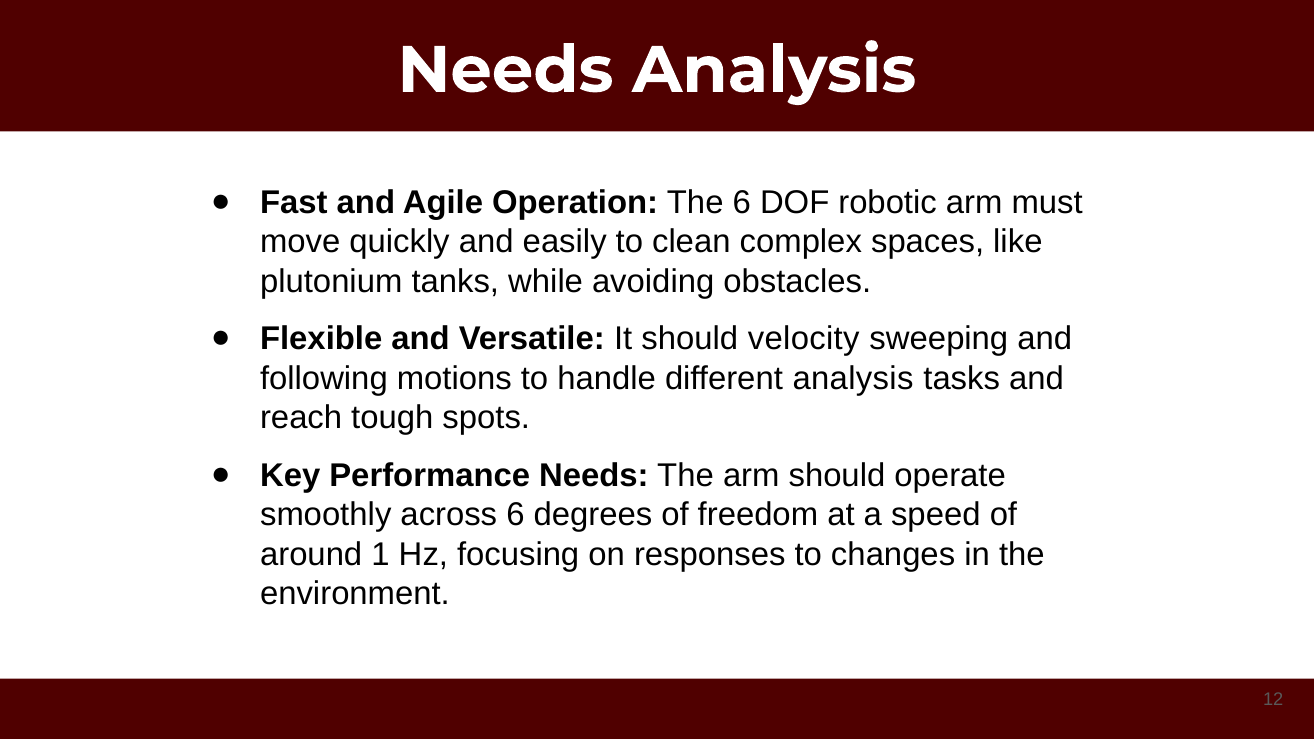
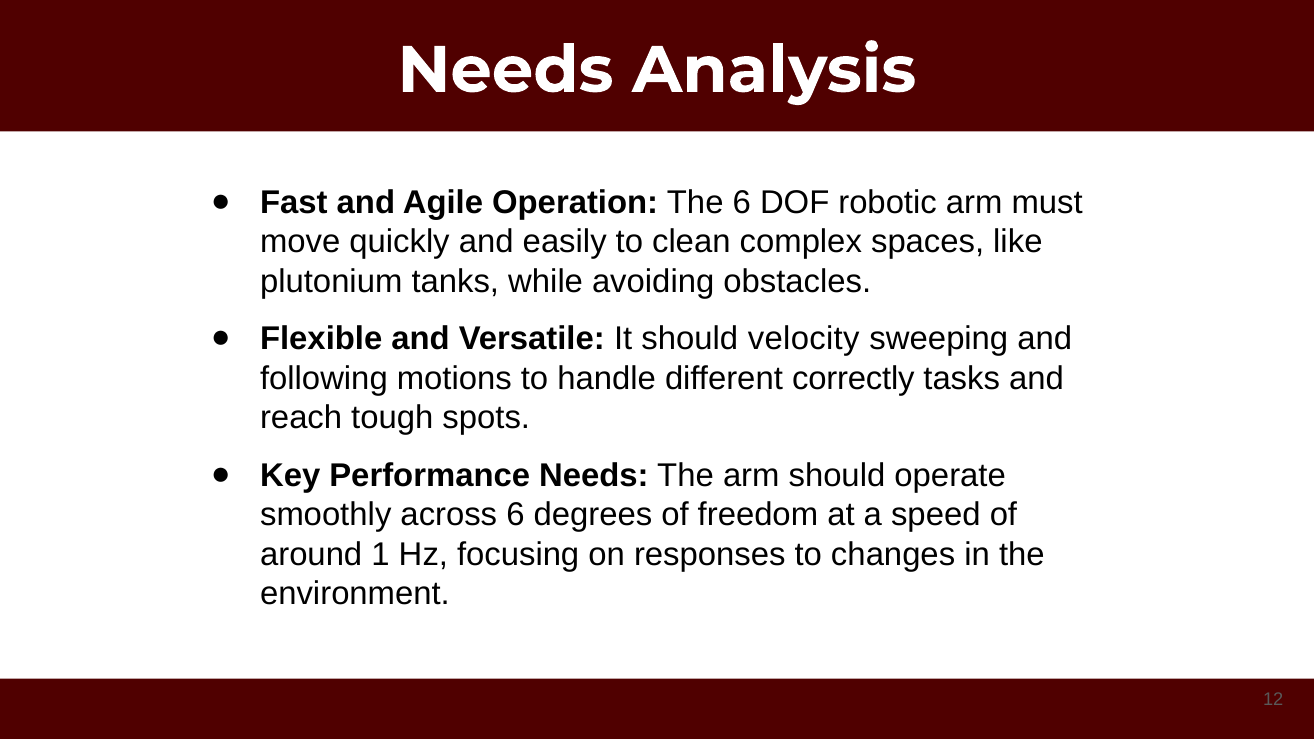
different analysis: analysis -> correctly (853, 378)
